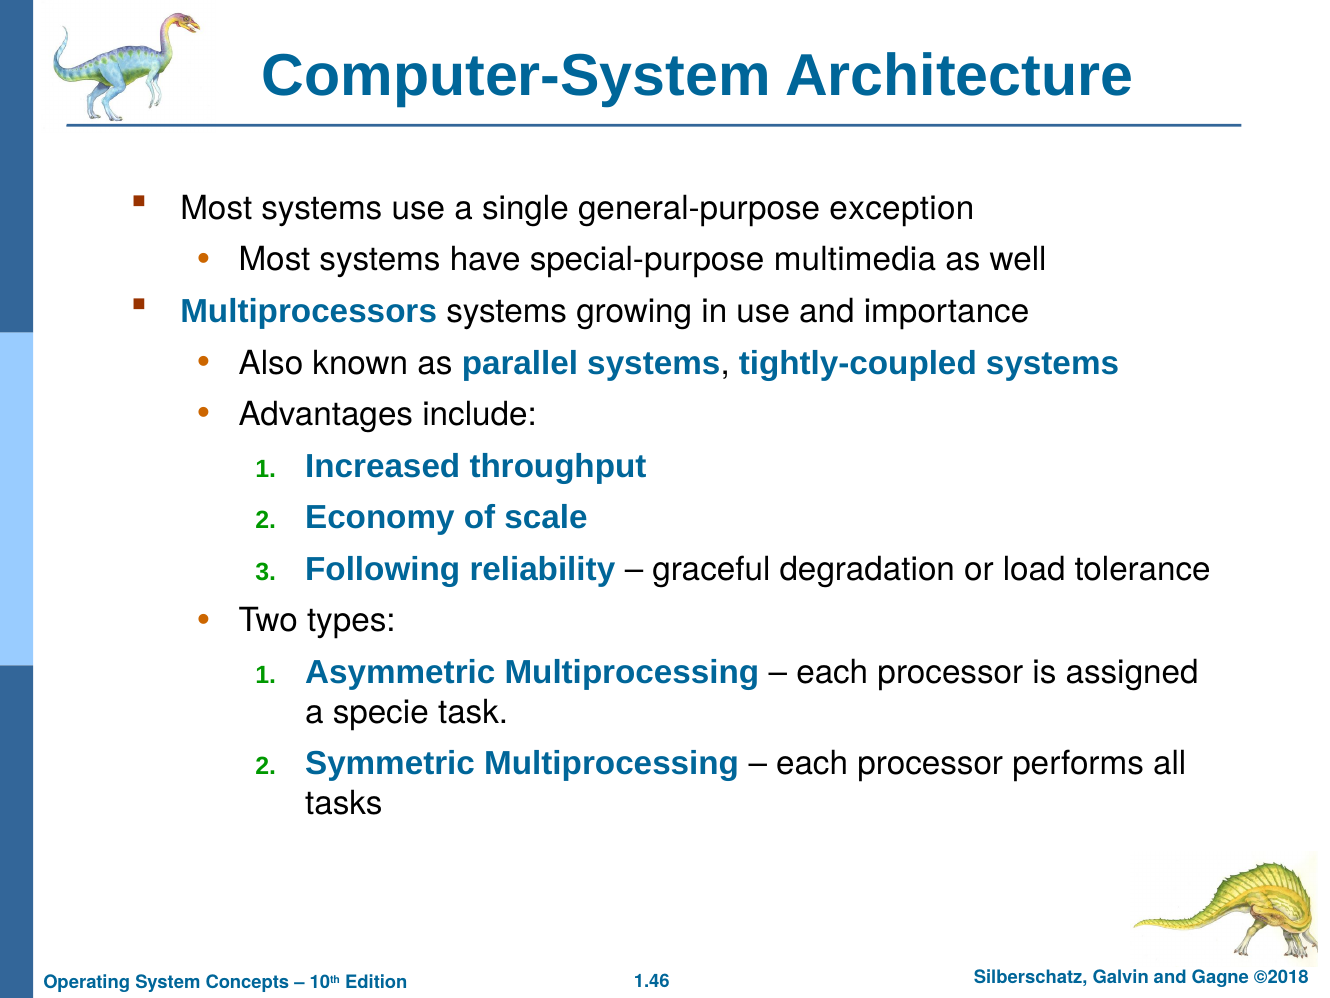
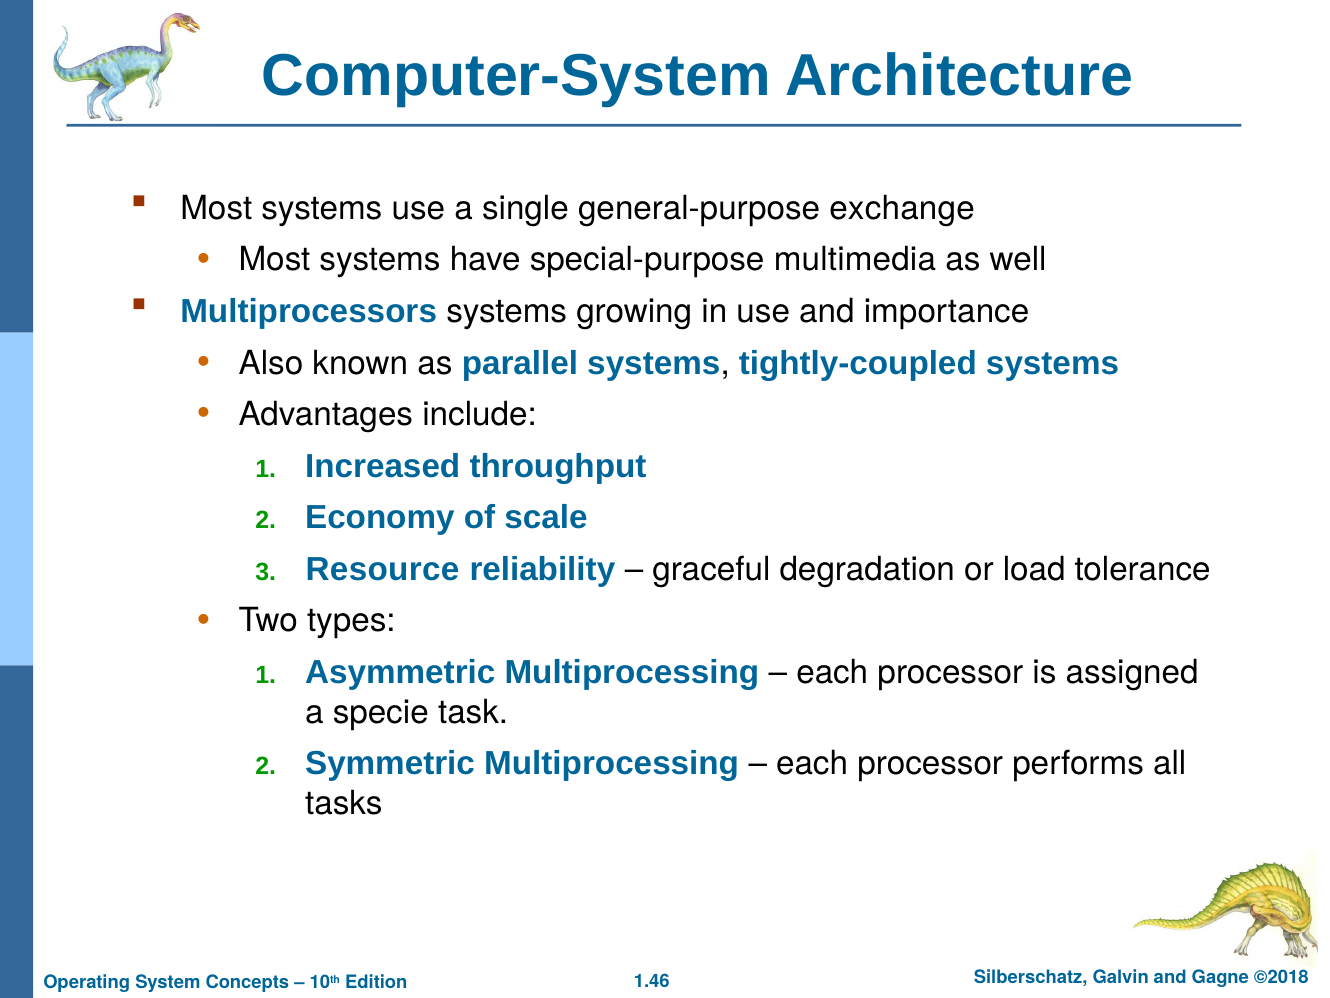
exception: exception -> exchange (902, 208)
Following: Following -> Resource (383, 569)
